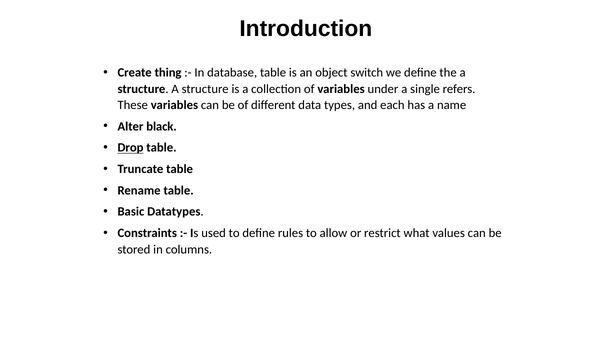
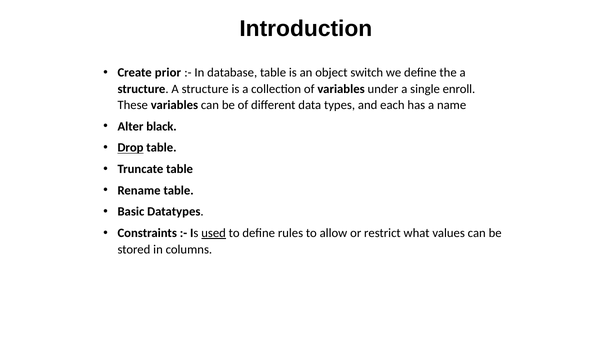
thing: thing -> prior (168, 73)
refers: refers -> enroll (459, 89)
used underline: none -> present (214, 233)
